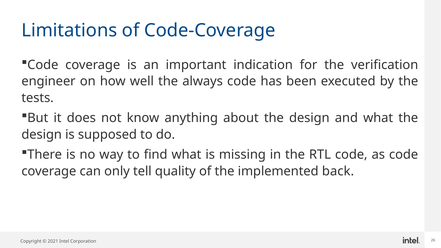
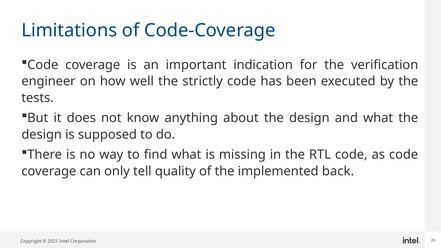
always: always -> strictly (203, 81)
